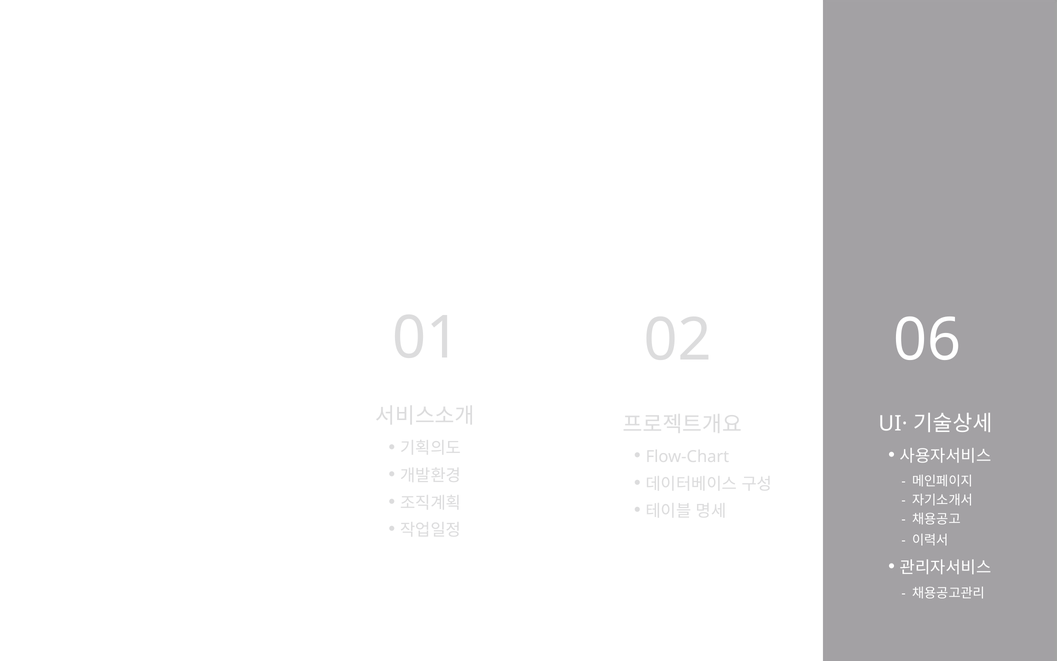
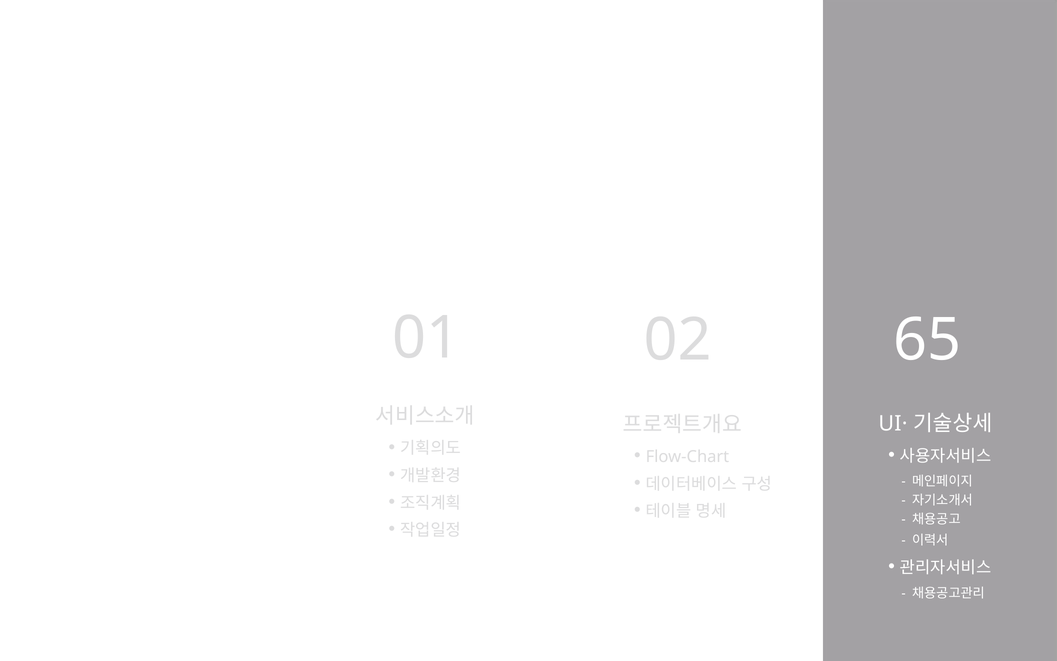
06: 06 -> 65 (927, 340)
